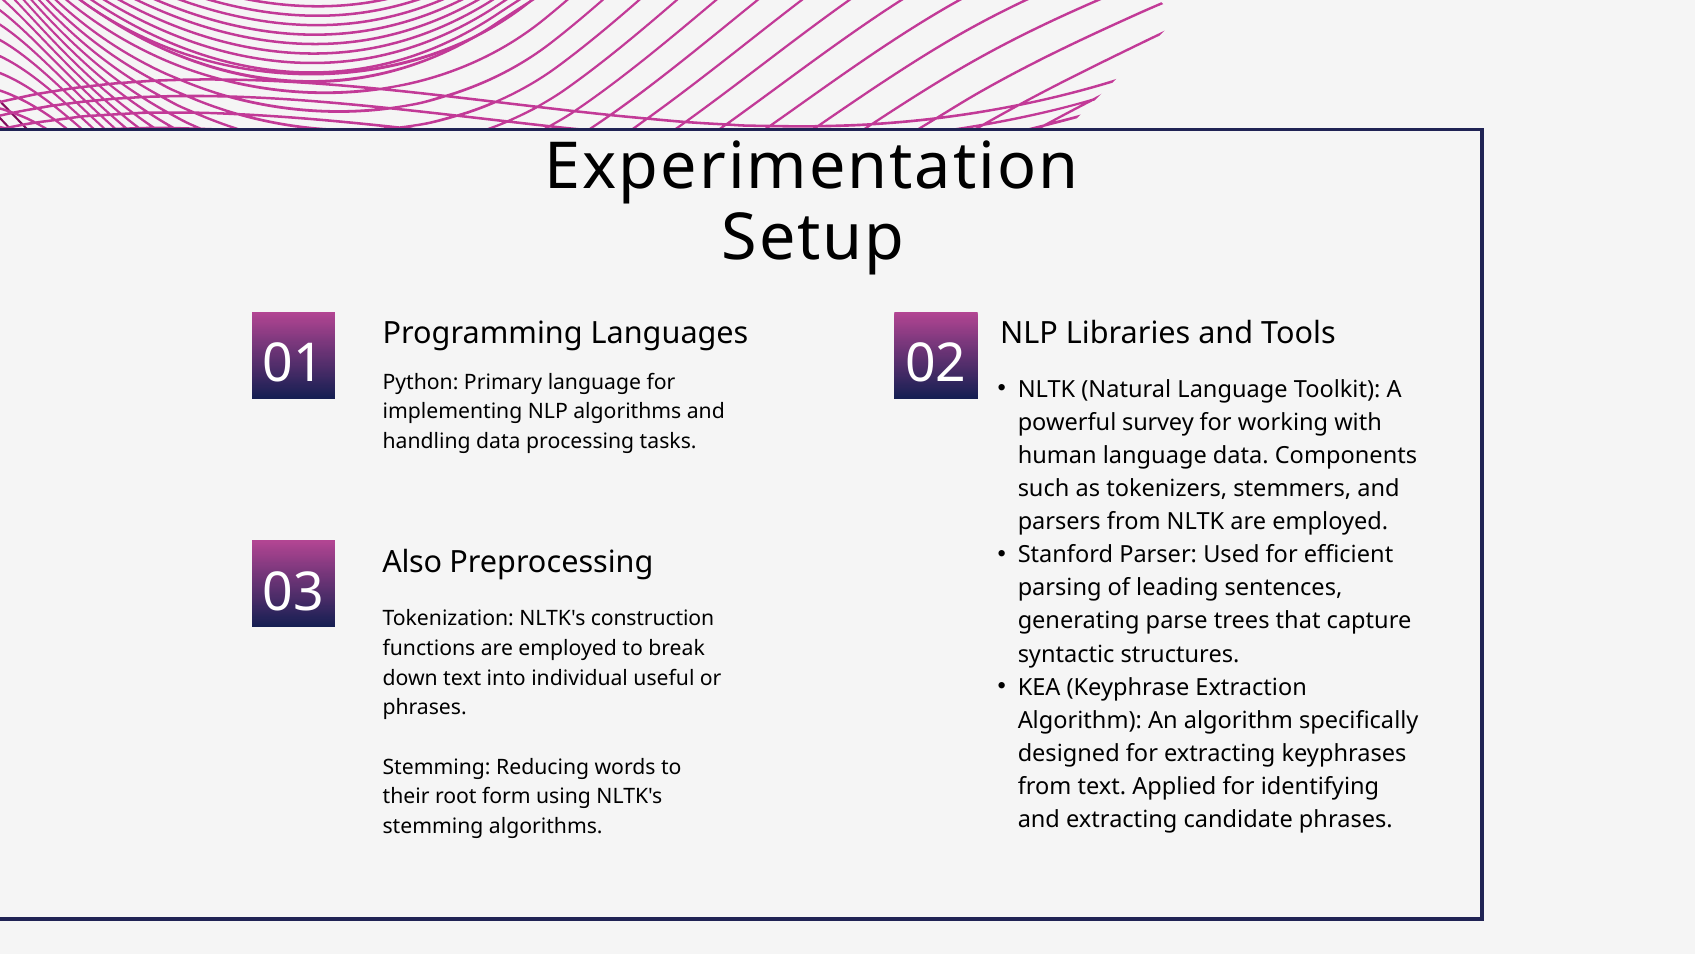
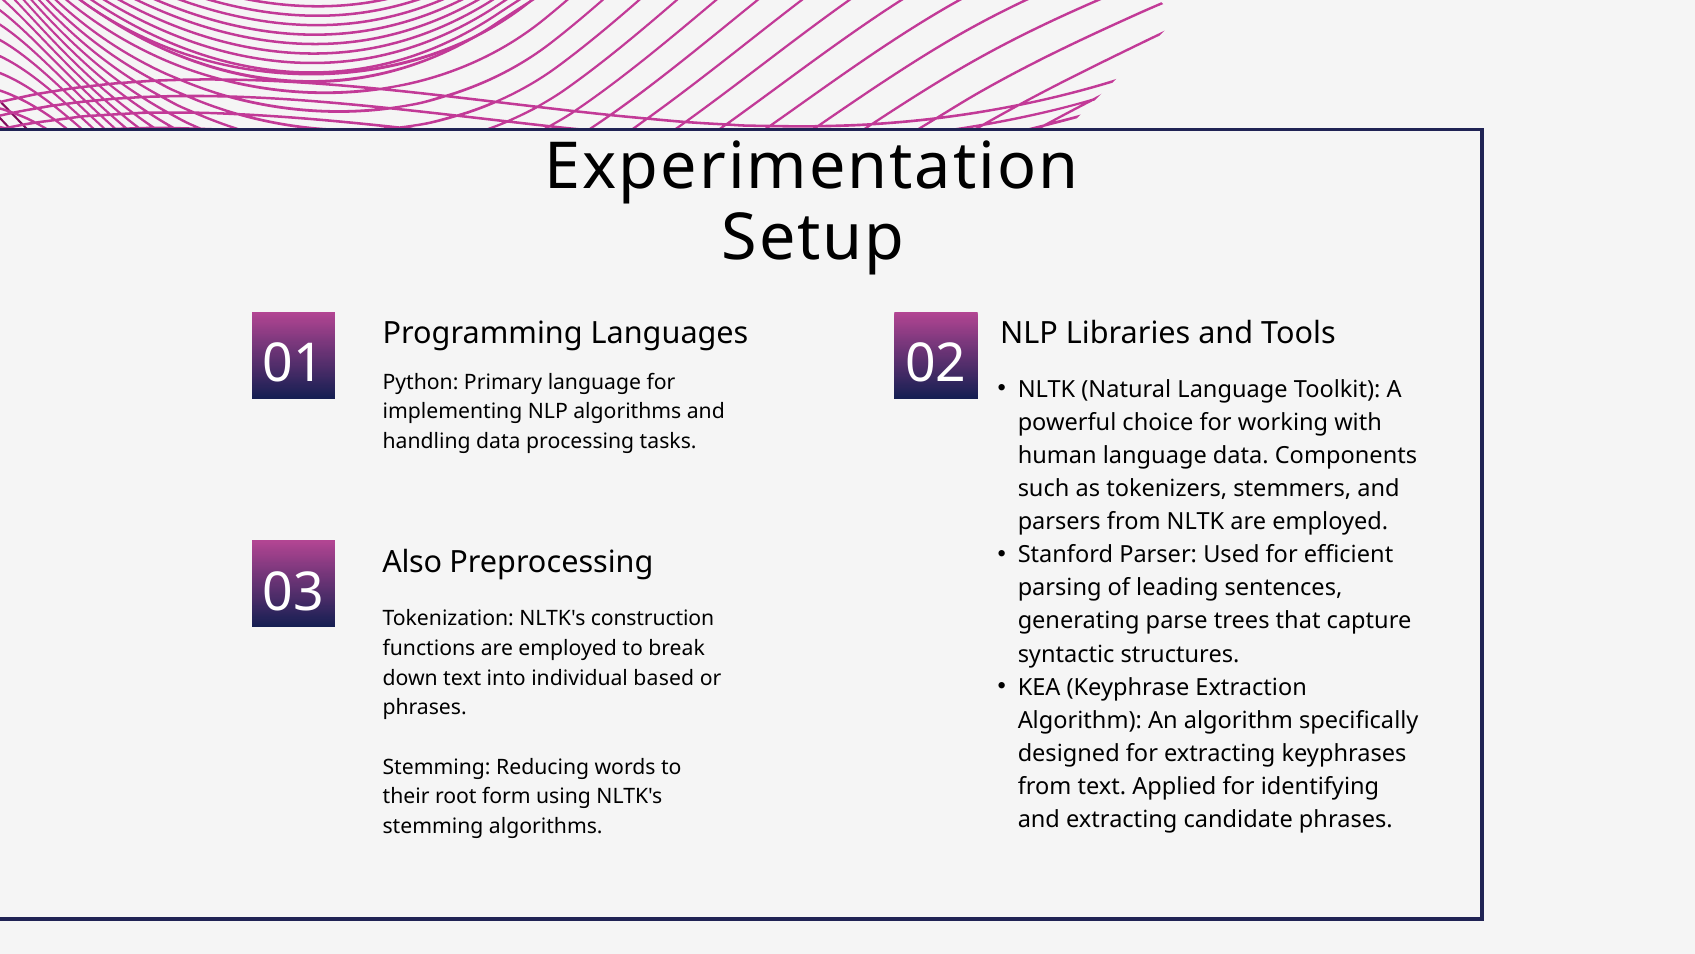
survey: survey -> choice (1158, 422)
useful: useful -> based (664, 678)
